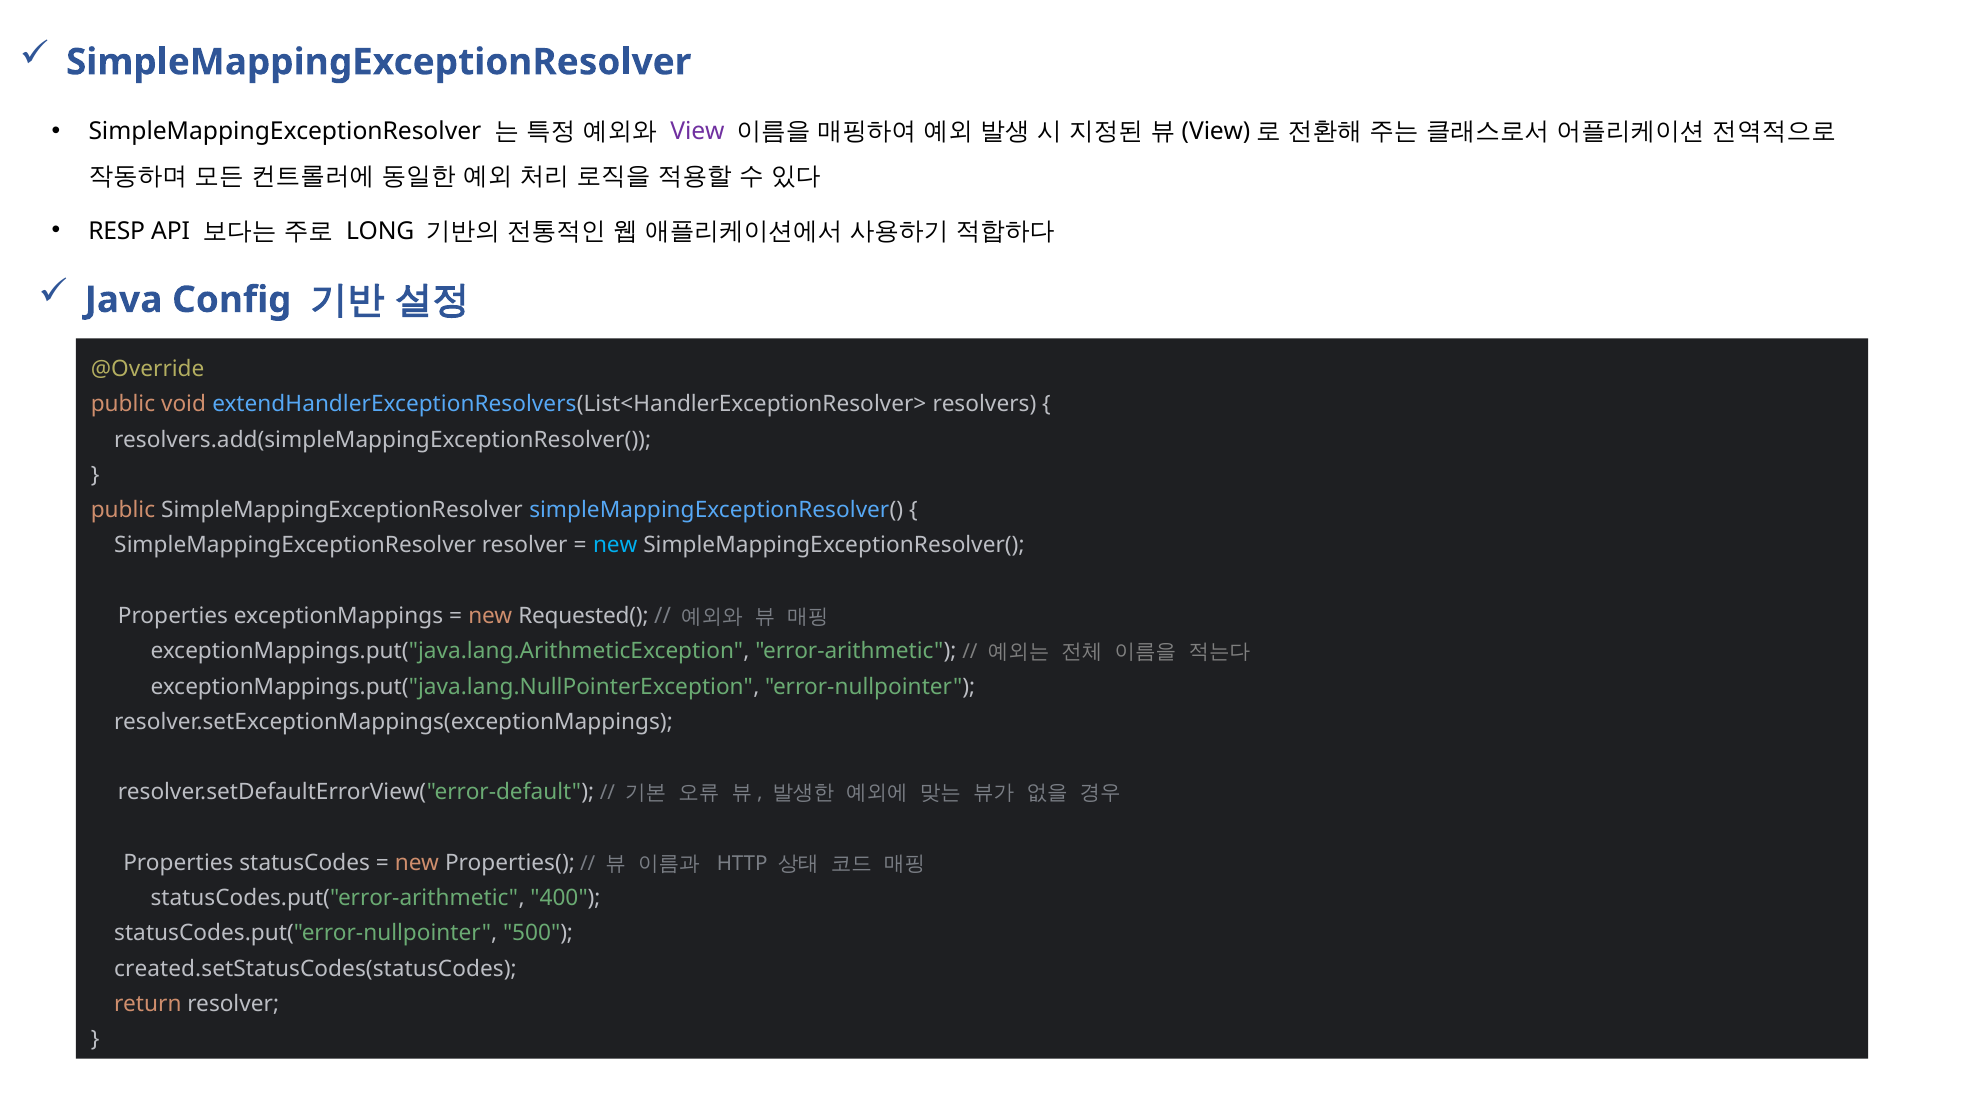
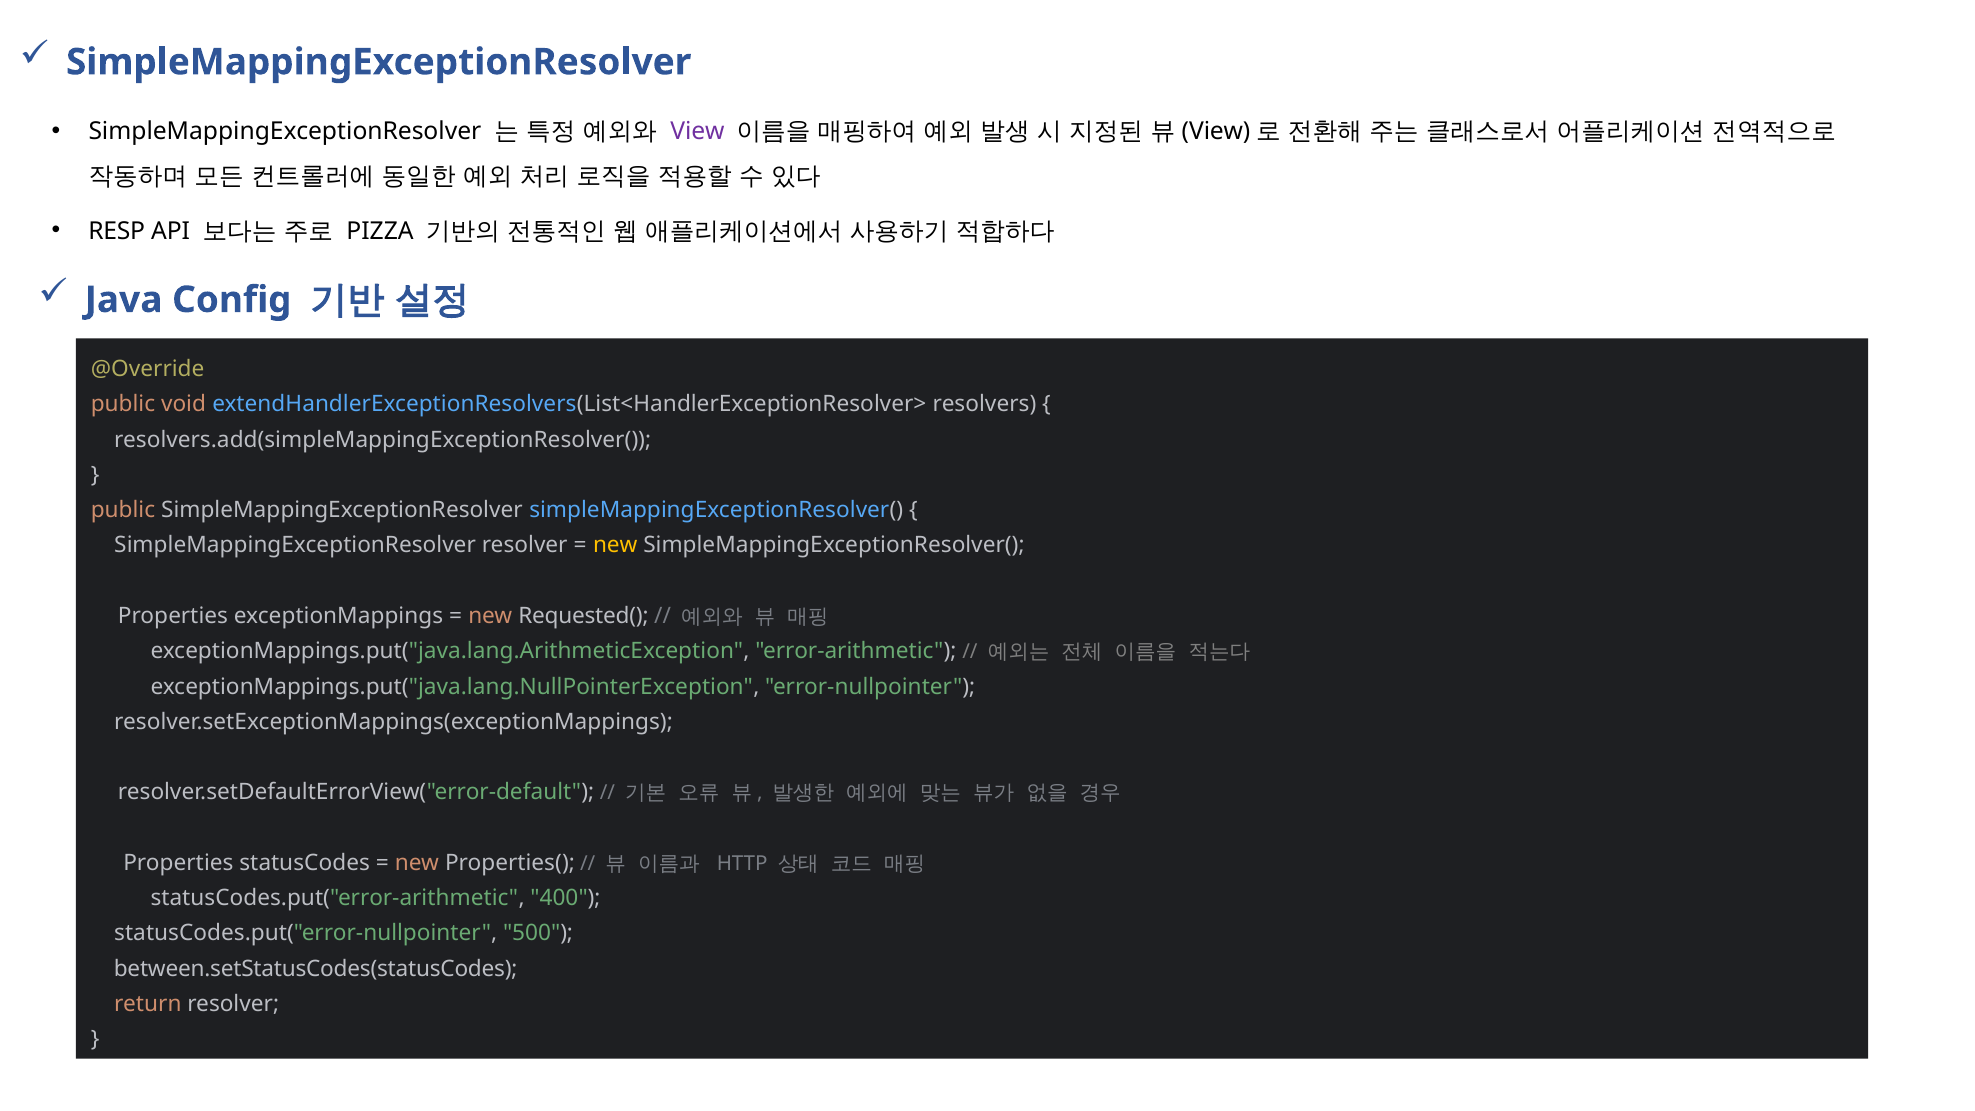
LONG: LONG -> PIZZA (380, 231)
new colour: light blue -> yellow (615, 545)
created.setStatusCodes(statusCodes: created.setStatusCodes(statusCodes -> between.setStatusCodes(statusCodes (316, 969)
